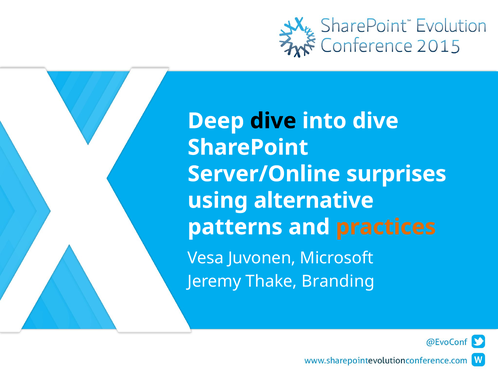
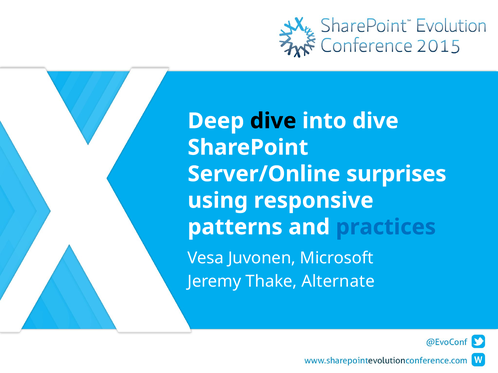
alternative: alternative -> responsive (314, 201)
practices colour: orange -> blue (386, 227)
Branding: Branding -> Alternate (338, 282)
